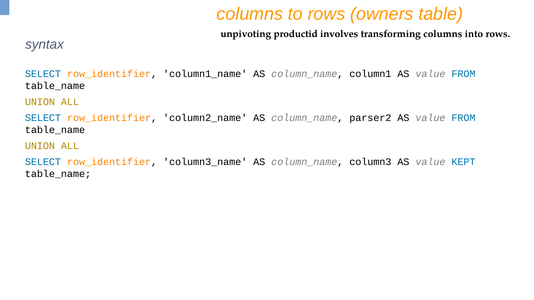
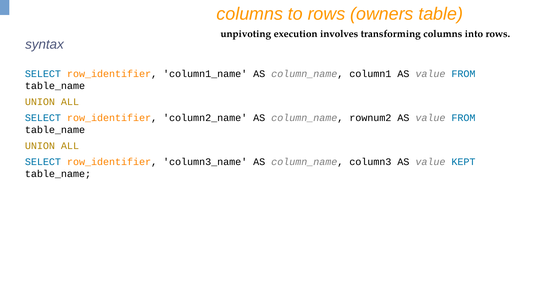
productid: productid -> execution (296, 34)
parser2: parser2 -> rownum2 (370, 118)
